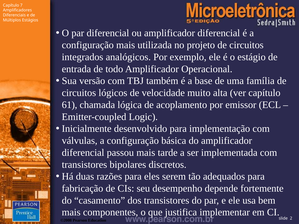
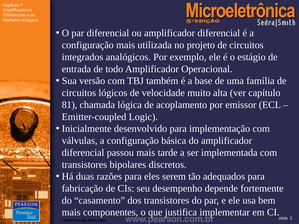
61: 61 -> 81 (70, 105)
